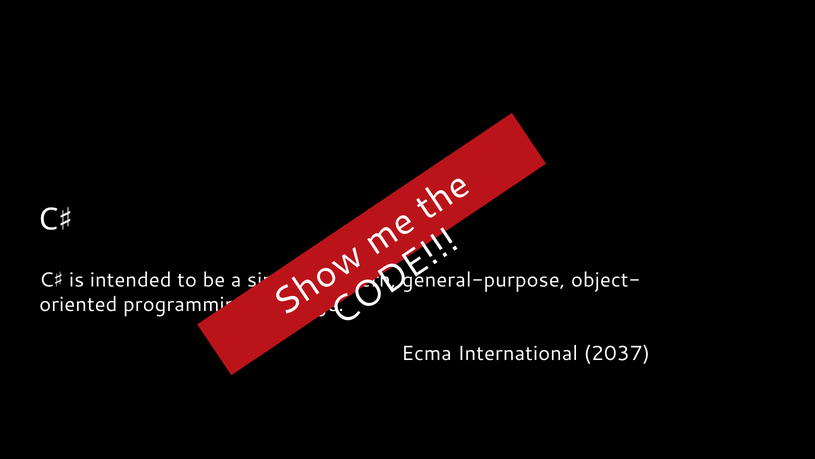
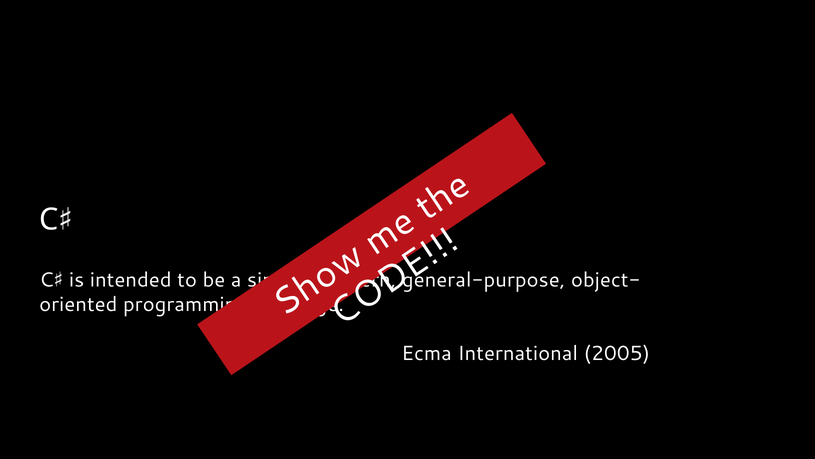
2037: 2037 -> 2005 (617, 353)
